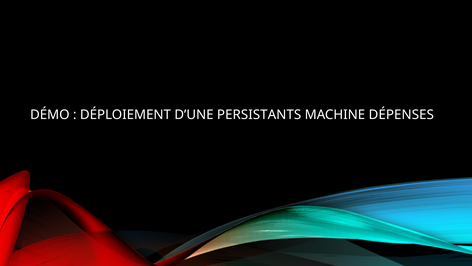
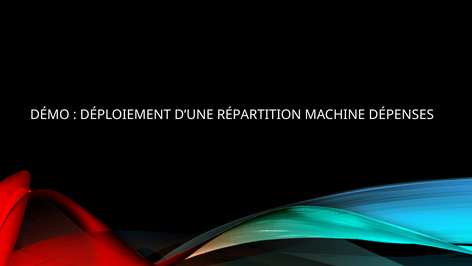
PERSISTANTS: PERSISTANTS -> RÉPARTITION (259, 114)
